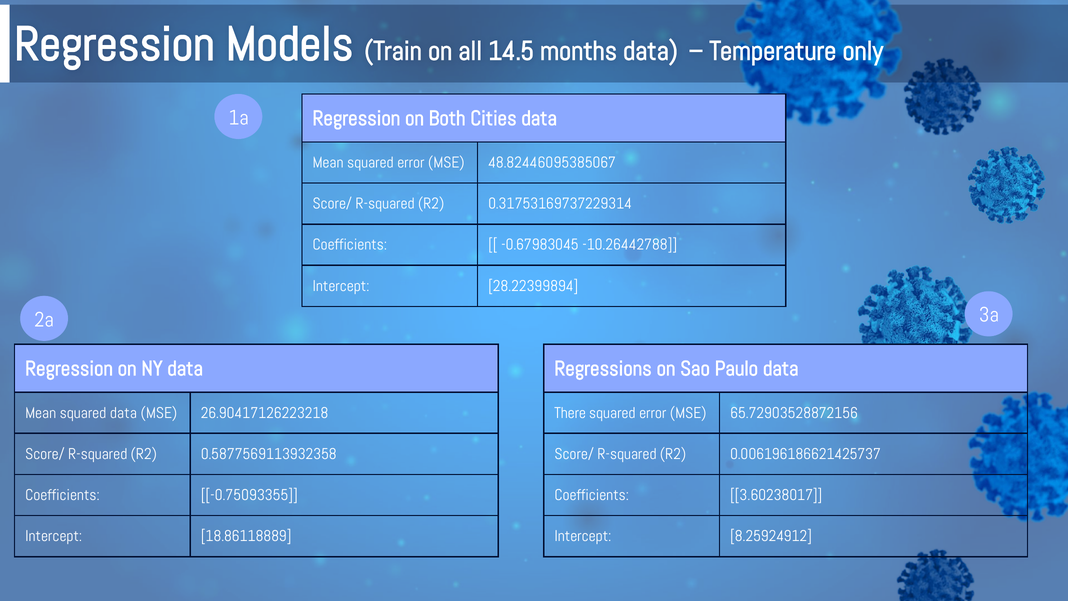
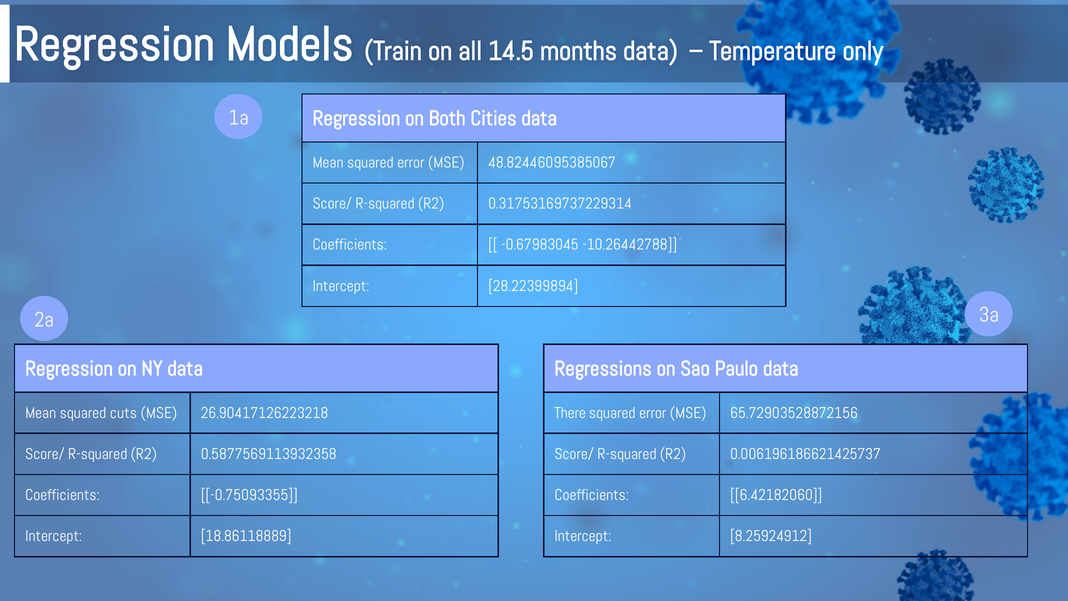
squared data: data -> cuts (123, 413)
3.60238017: 3.60238017 -> 6.42182060 (776, 495)
